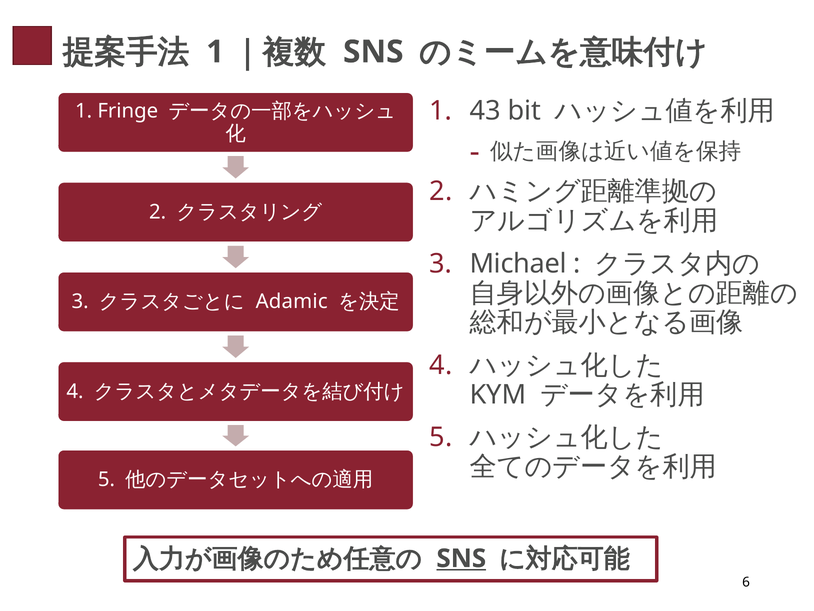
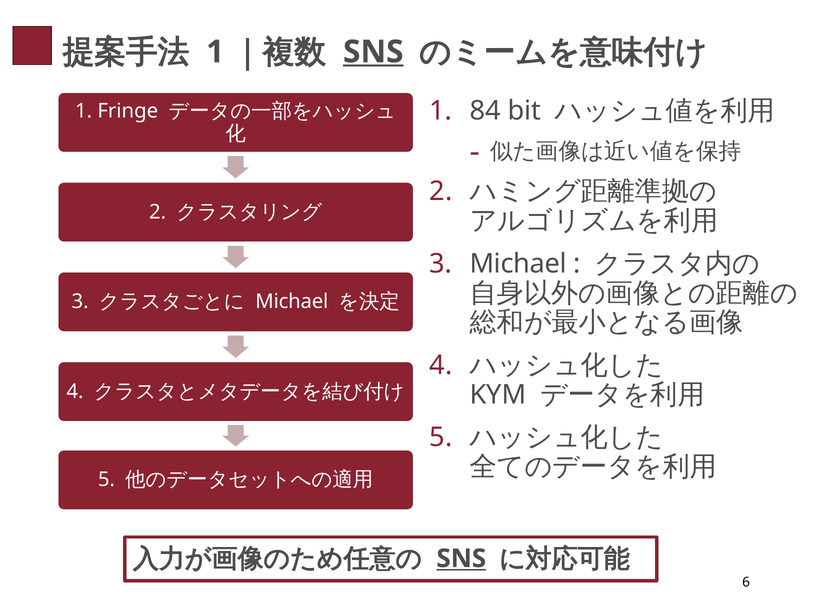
SNS underline: none -> present (373, 52)
43: 43 -> 84 (485, 111)
Adamic: Adamic -> Michael (292, 302)
